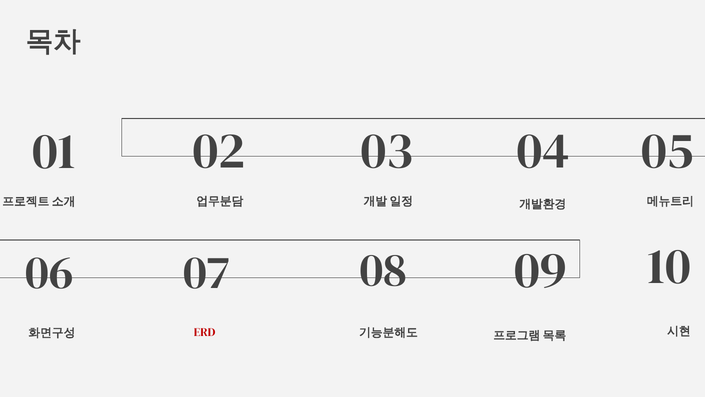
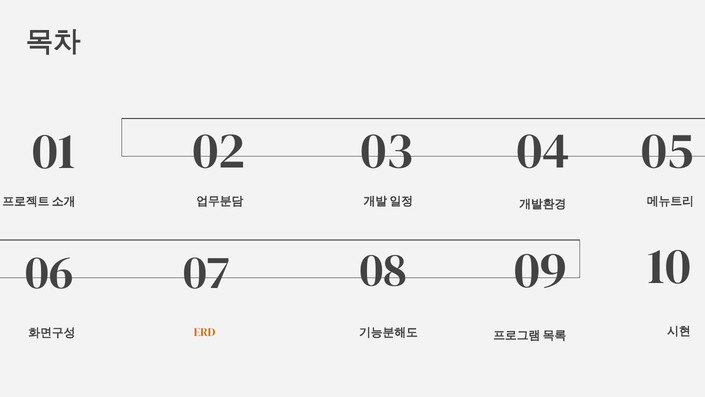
ERD colour: red -> orange (205, 332)
